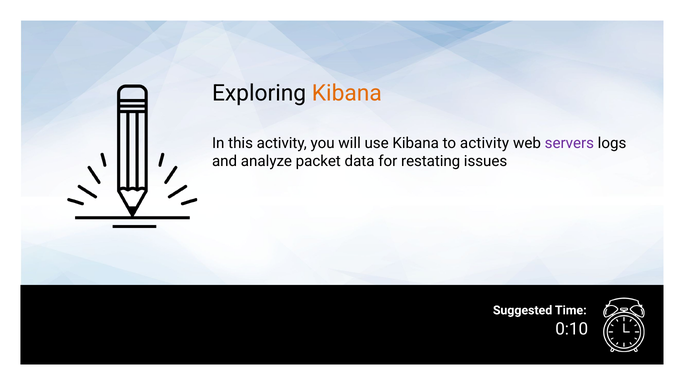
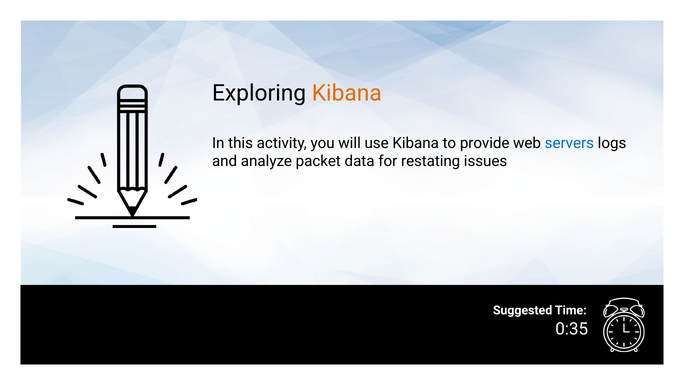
to activity: activity -> provide (485, 143)
servers colour: purple -> blue (569, 143)
0:10: 0:10 -> 0:35 (572, 329)
